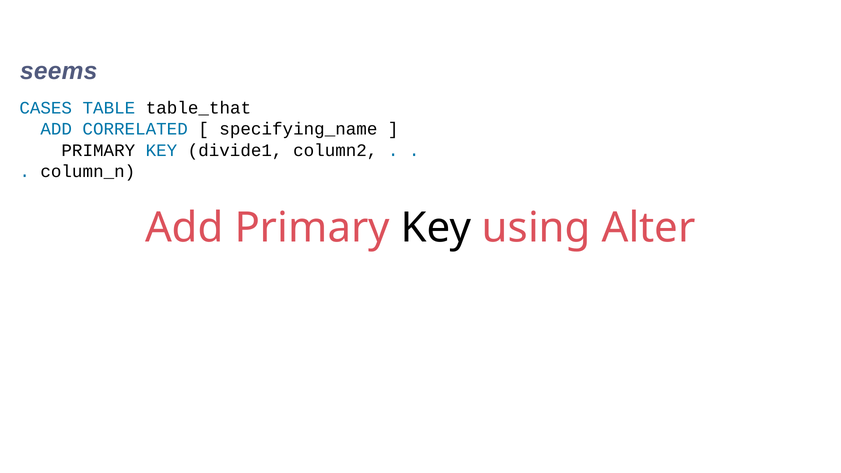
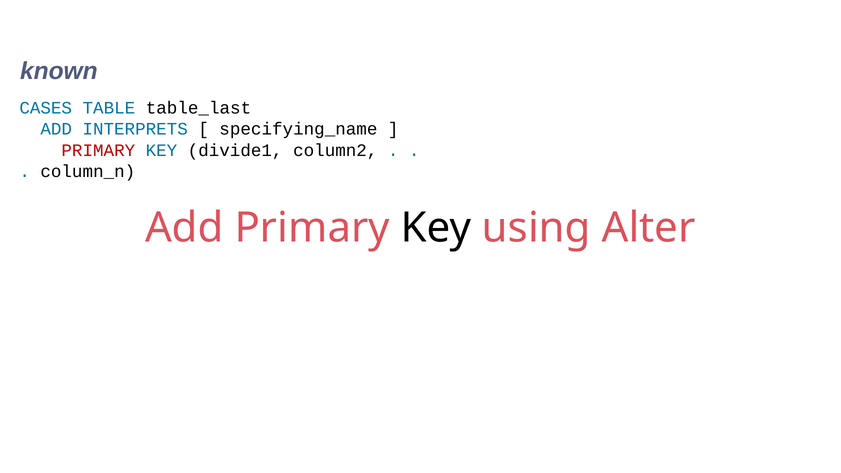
seems: seems -> known (59, 71)
table_that: table_that -> table_last (198, 108)
CORRELATED: CORRELATED -> INTERPRETS (135, 129)
PRIMARY colour: black -> red (98, 150)
